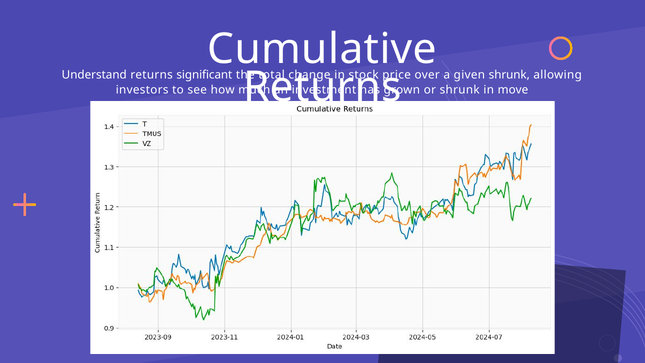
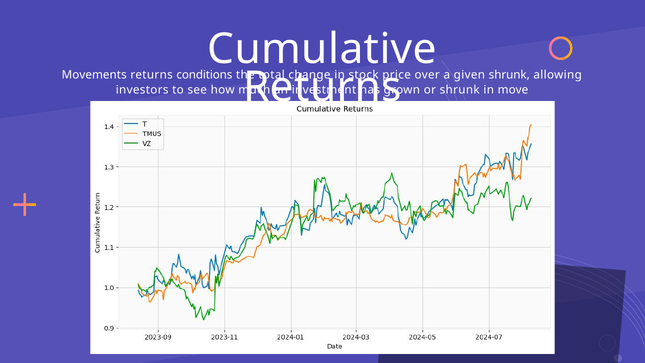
Understand: Understand -> Movements (94, 75)
significant: significant -> conditions (204, 75)
